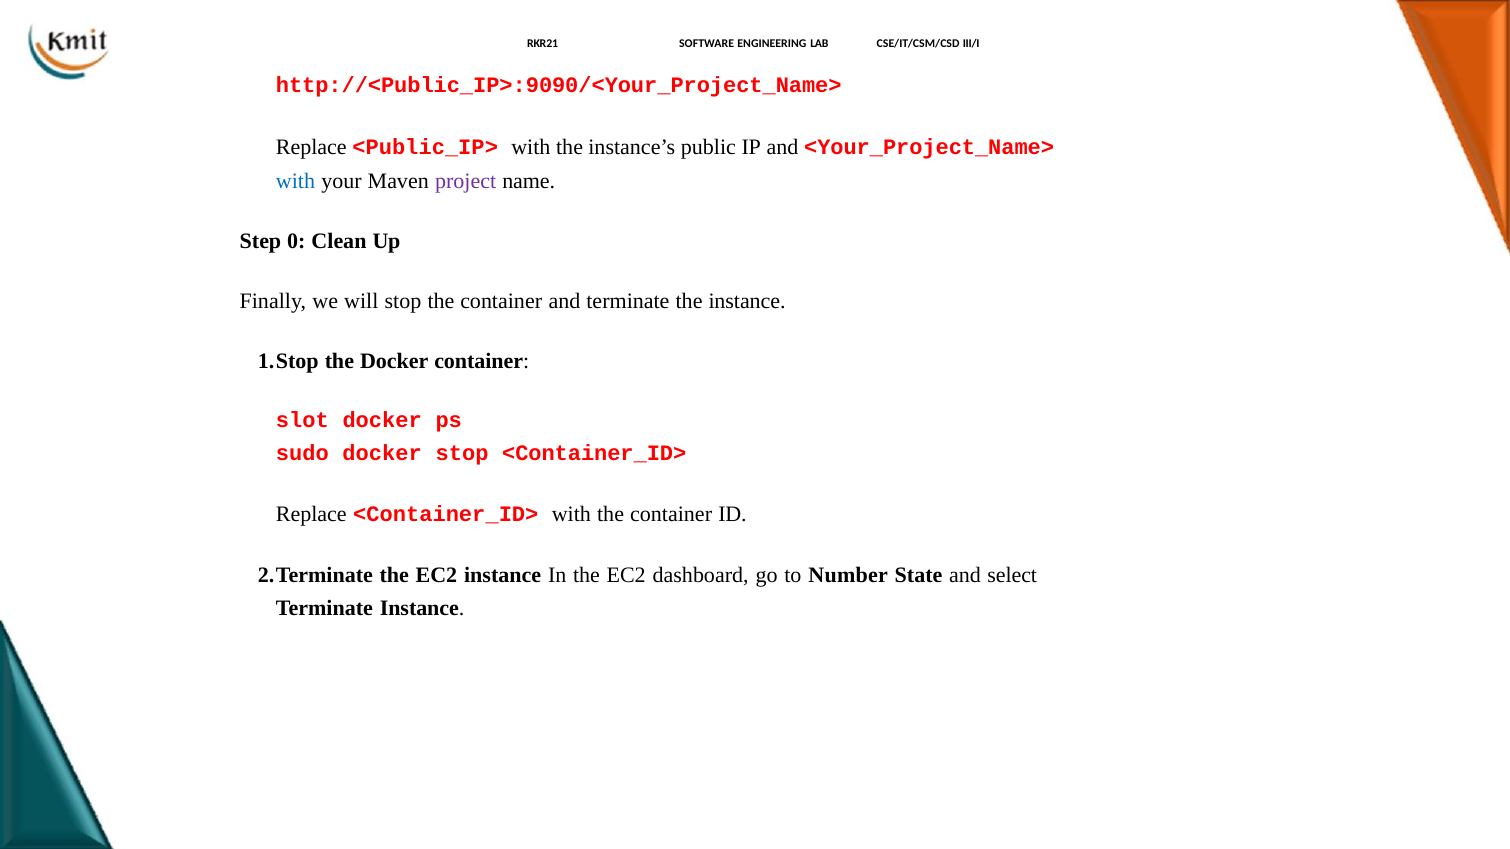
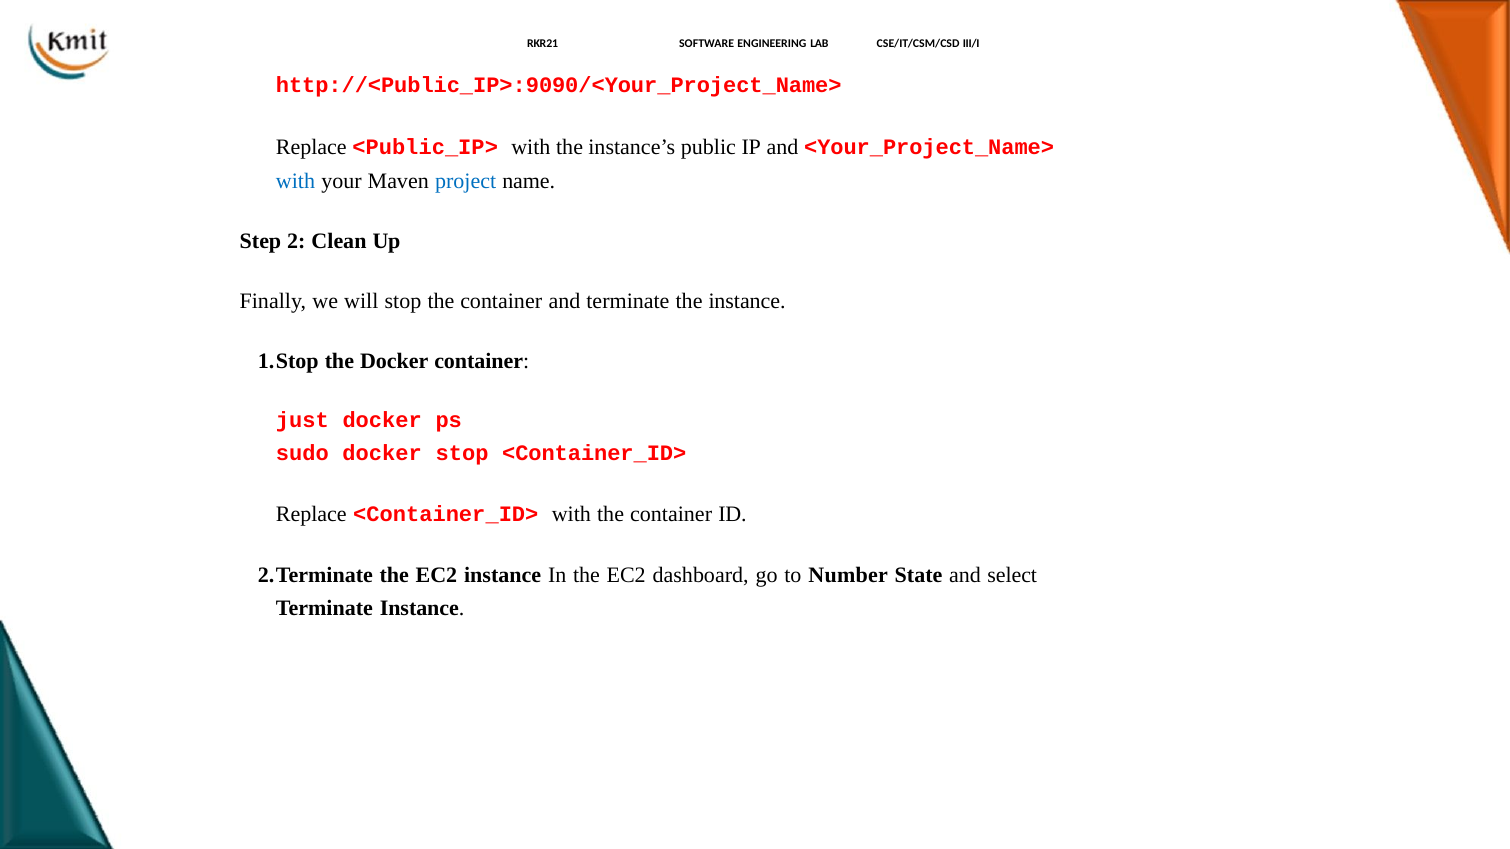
project colour: purple -> blue (466, 181)
0: 0 -> 2 (296, 241)
slot: slot -> just (302, 420)
